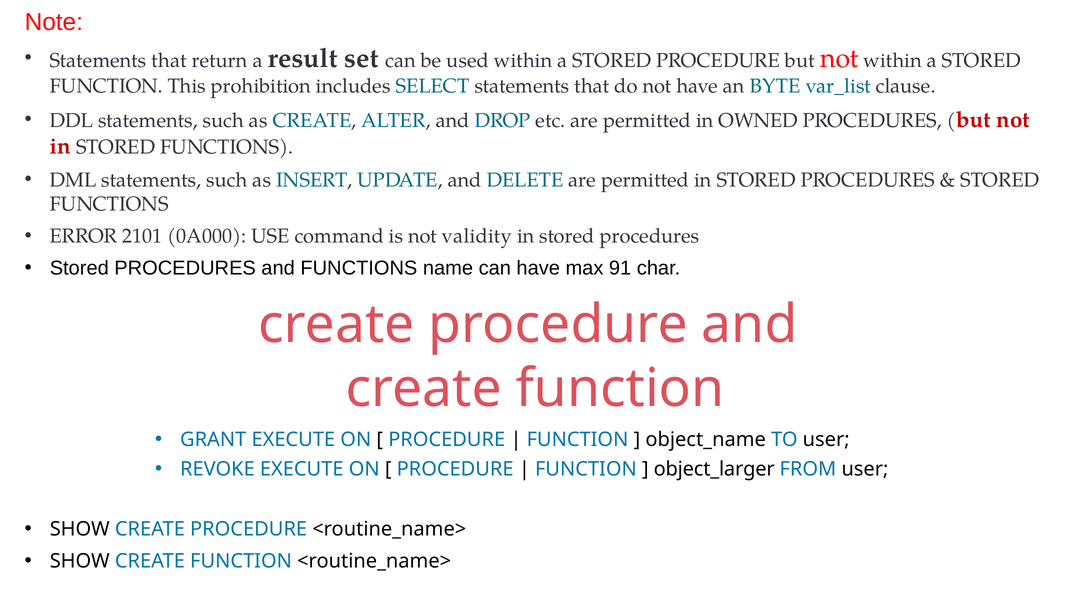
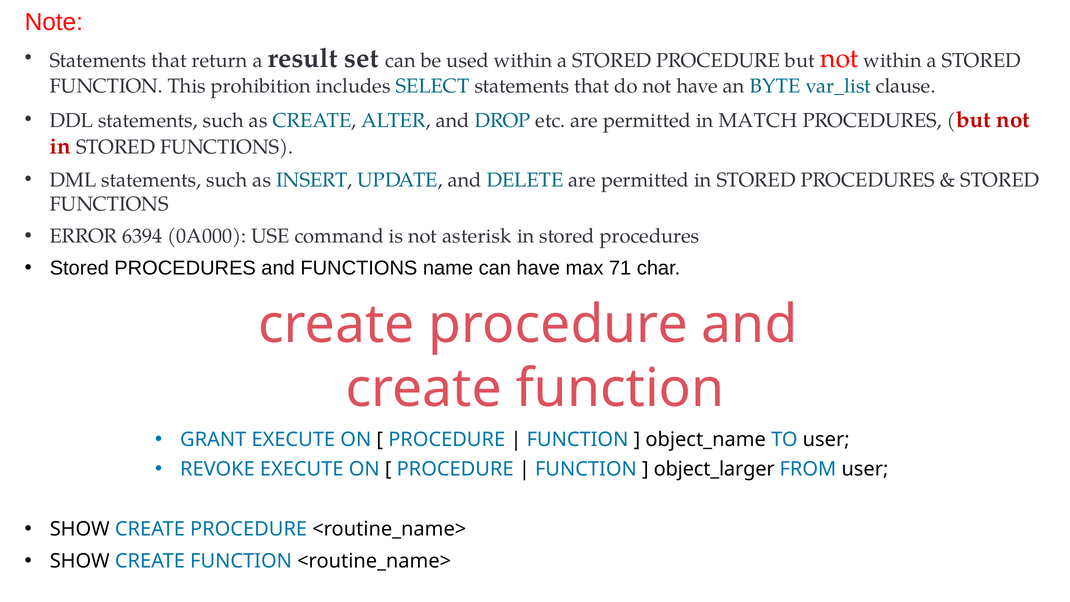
OWNED: OWNED -> MATCH (758, 121)
2101: 2101 -> 6394 (142, 236)
validity: validity -> asterisk (477, 236)
91: 91 -> 71 (620, 268)
